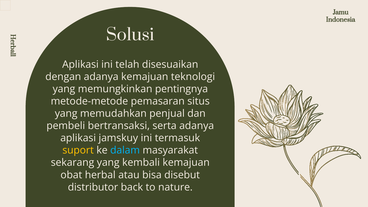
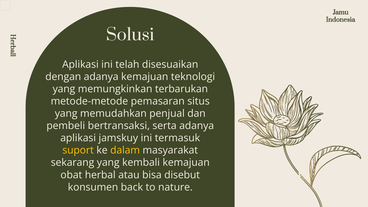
pentingnya: pentingnya -> terbarukan (181, 89)
dalam colour: light blue -> yellow (125, 150)
distributor: distributor -> konsumen (93, 187)
